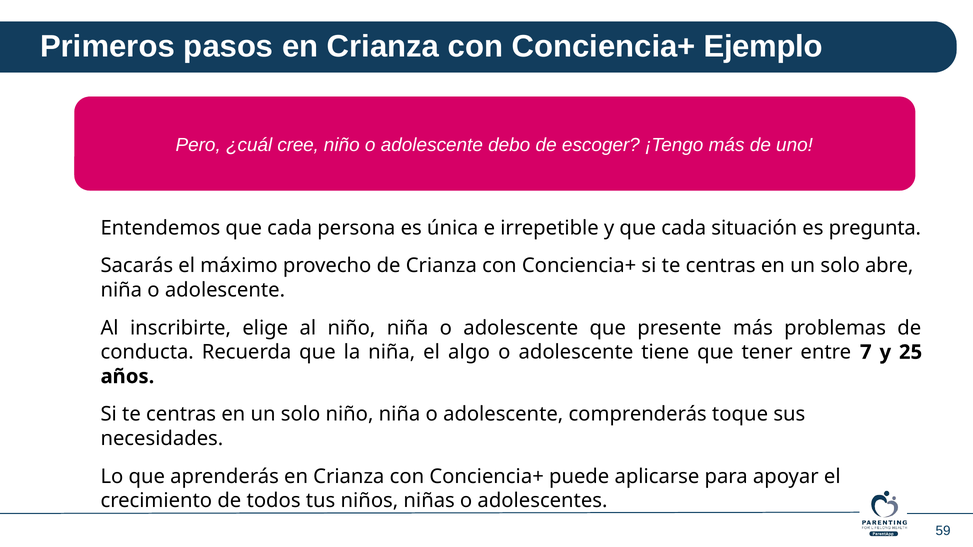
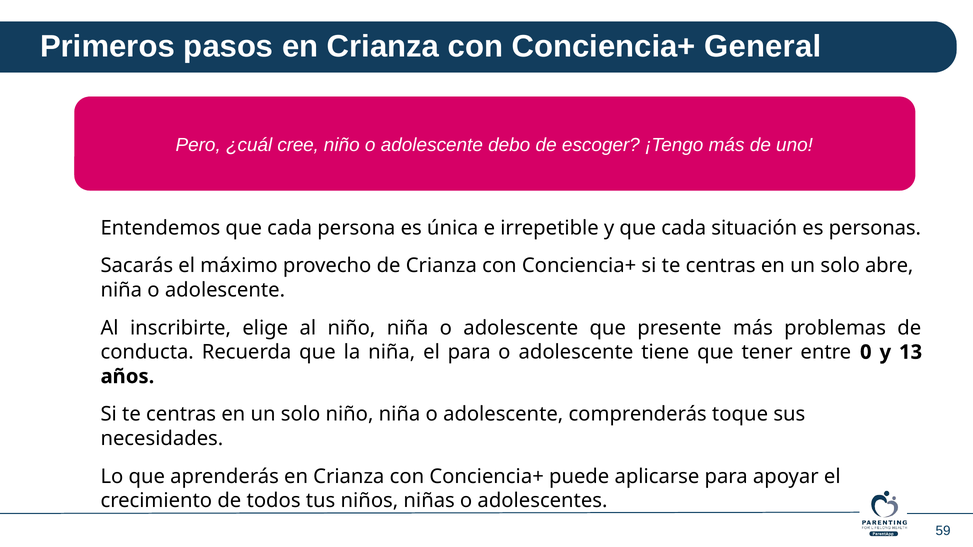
Ejemplo: Ejemplo -> General (763, 47)
pregunta: pregunta -> personas (875, 228)
el algo: algo -> para (469, 352)
7: 7 -> 0 (866, 352)
25: 25 -> 13 (911, 352)
